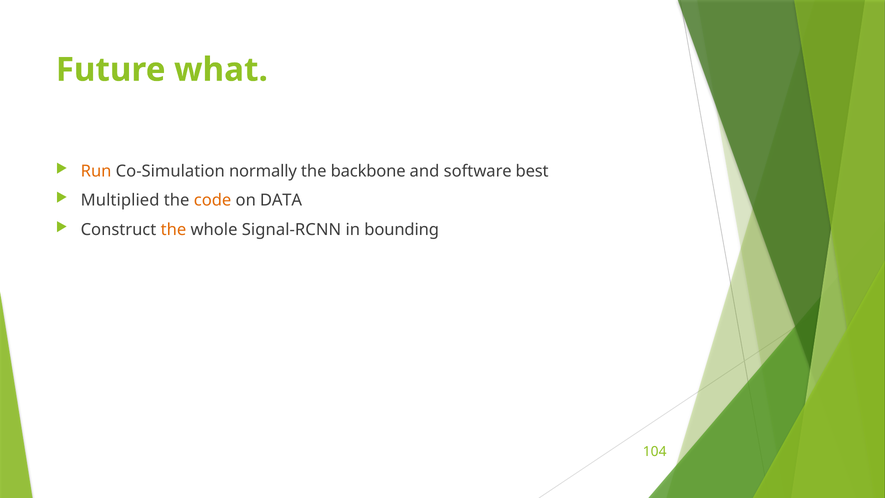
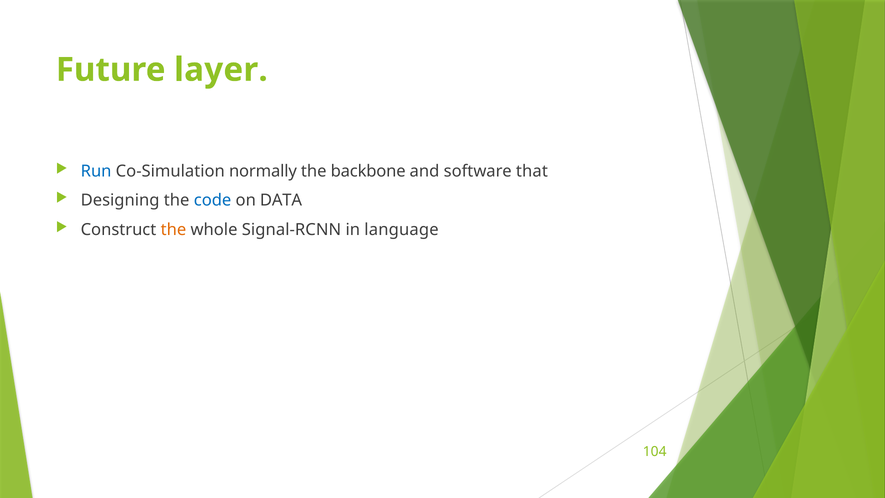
what: what -> layer (221, 70)
Run colour: orange -> blue (96, 171)
best: best -> that (532, 171)
Multiplied: Multiplied -> Designing (120, 200)
code colour: orange -> blue (213, 200)
bounding: bounding -> language (402, 230)
